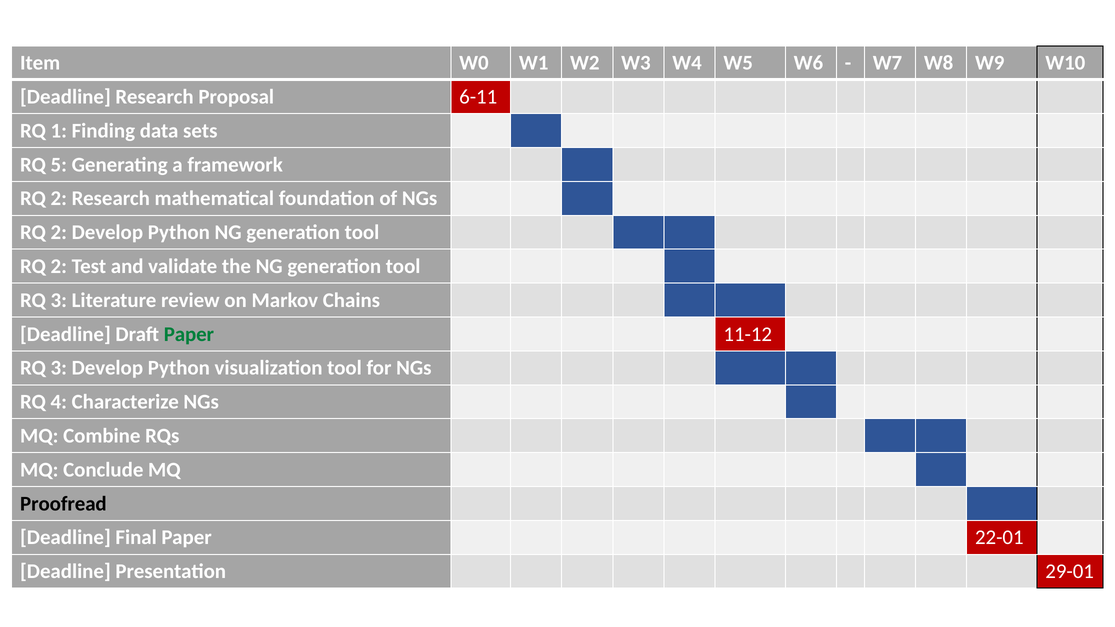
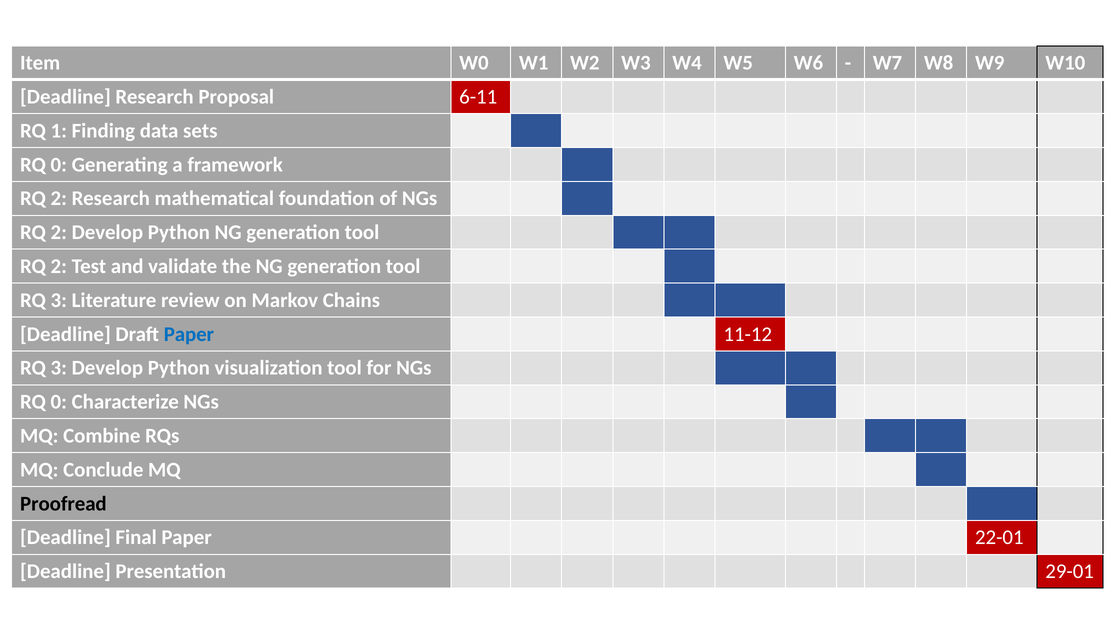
5: 5 -> 0 (59, 165)
Paper colour: green -> blue (189, 334)
4: 4 -> 0 (59, 402)
